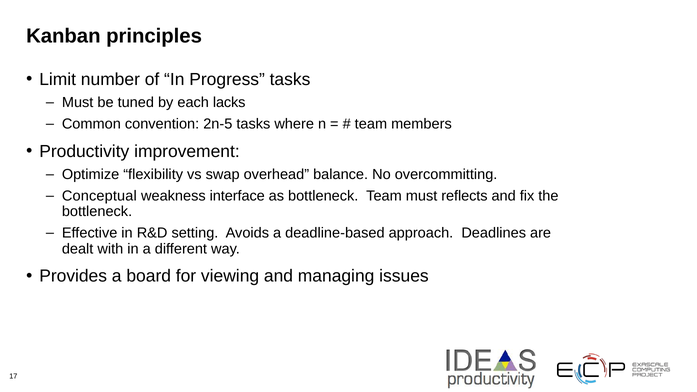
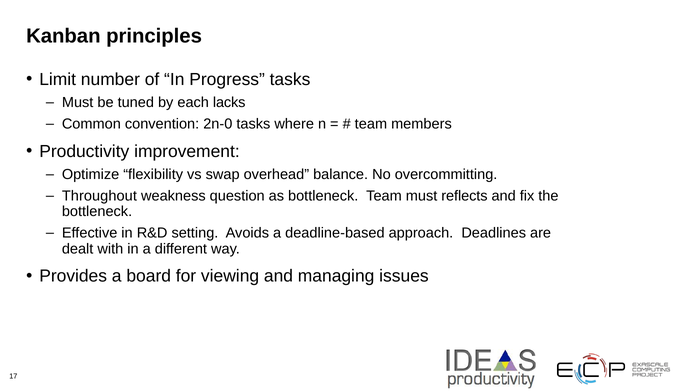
2n-5: 2n-5 -> 2n-0 (218, 124)
Conceptual: Conceptual -> Throughout (99, 196)
interface: interface -> question (237, 196)
